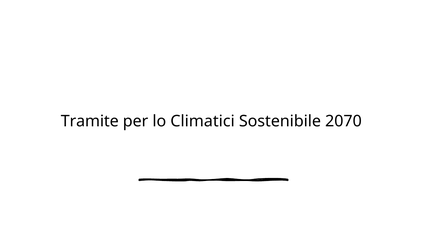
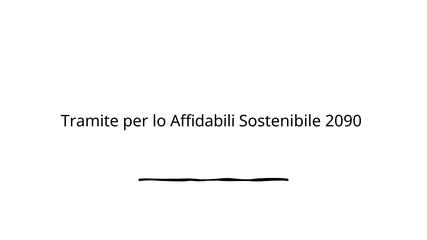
Climatici: Climatici -> Affidabili (203, 121)
2070: 2070 -> 2090 (343, 121)
